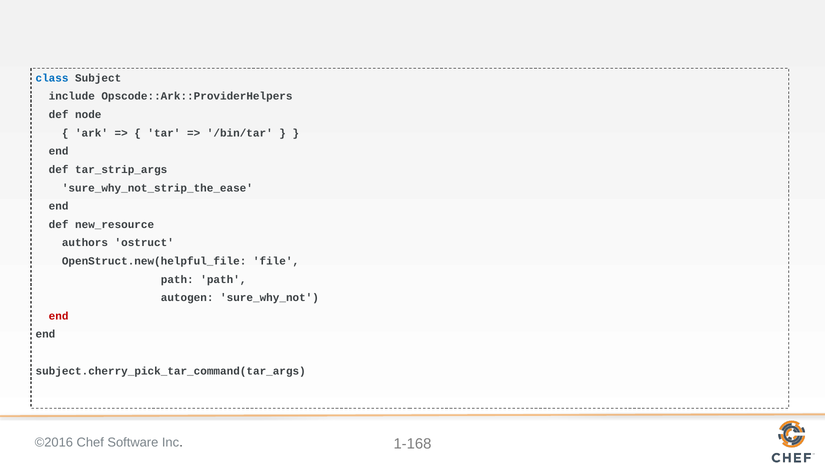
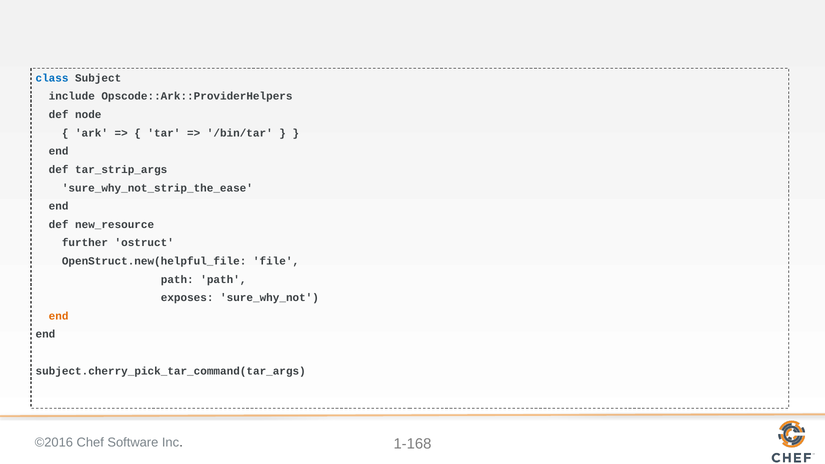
authors: authors -> further (85, 243)
autogen: autogen -> exposes (187, 298)
end colour: red -> orange (59, 316)
